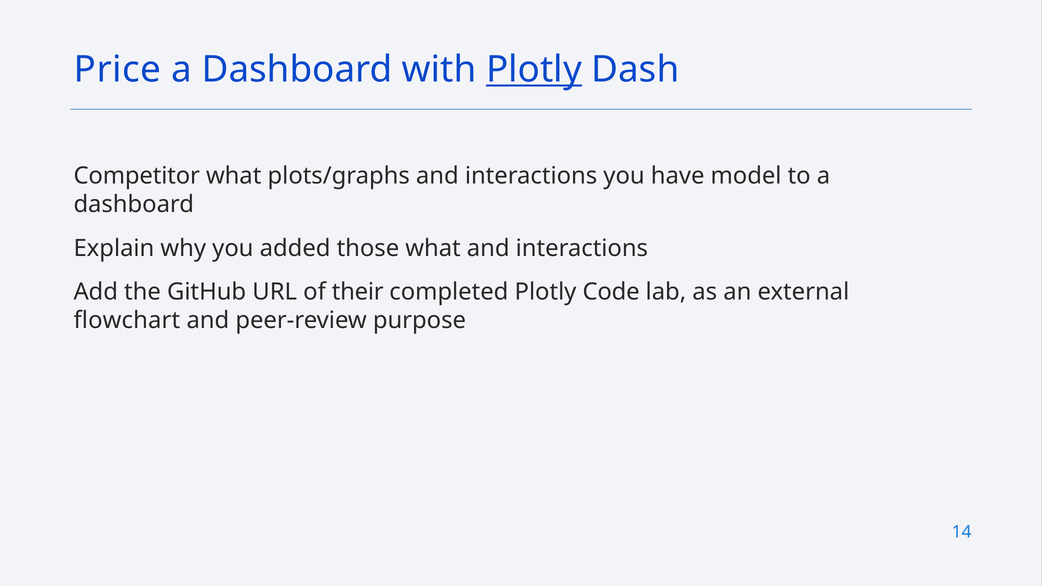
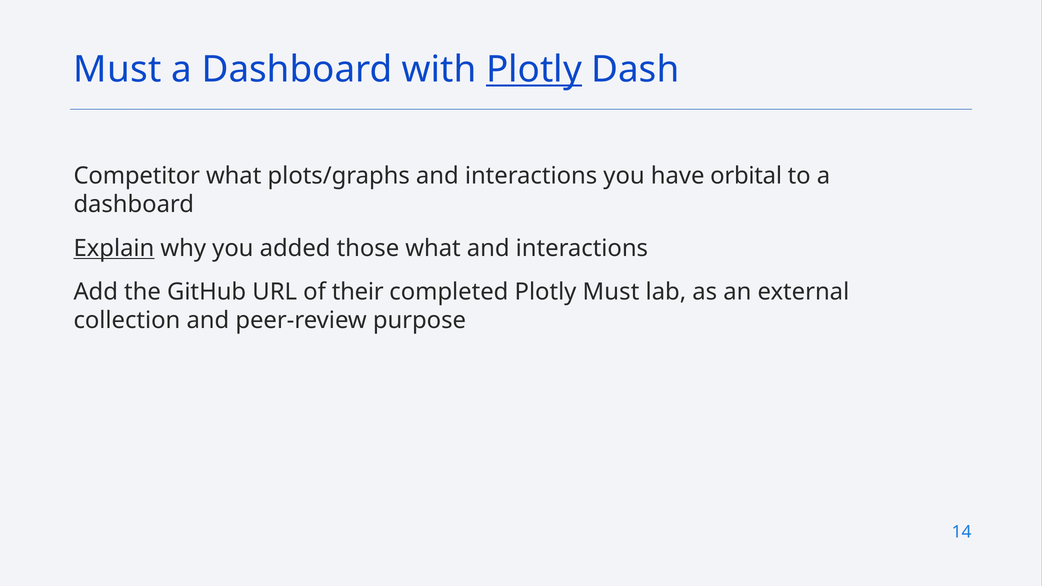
Price: Price -> Must (118, 70)
model: model -> orbital (746, 176)
Explain underline: none -> present (114, 248)
Plotly Code: Code -> Must (611, 292)
flowchart: flowchart -> collection (127, 321)
